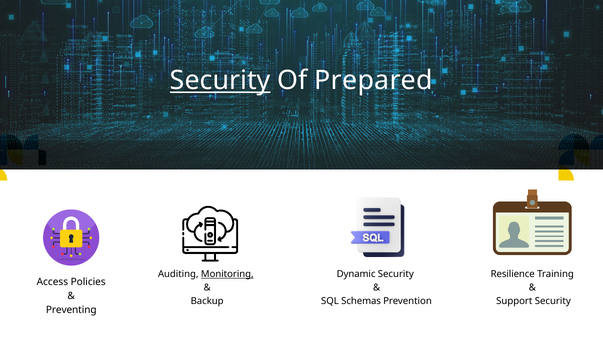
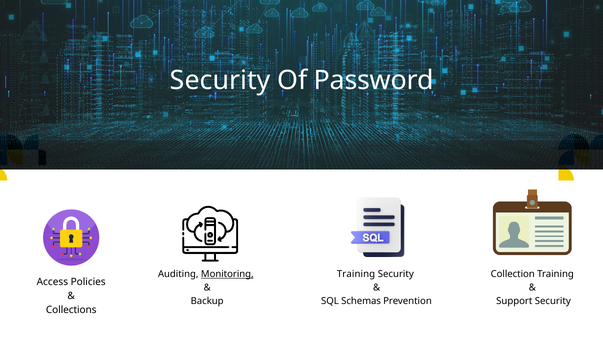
Security underline: present -> none (220, 81)
Prepared: Prepared -> Password (374, 81)
Dynamic: Dynamic -> Training (356, 274)
Resilience: Resilience -> Collection (513, 274)
Preventing: Preventing -> Collections (71, 310)
